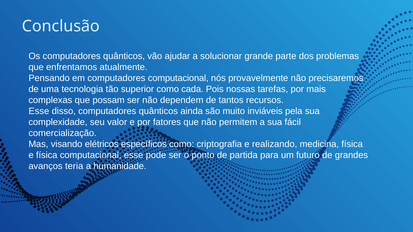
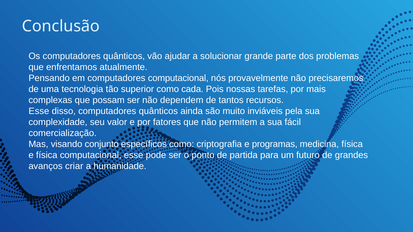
elétricos: elétricos -> conjunto (102, 144)
realizando: realizando -> programas (275, 144)
teria: teria -> criar (74, 166)
